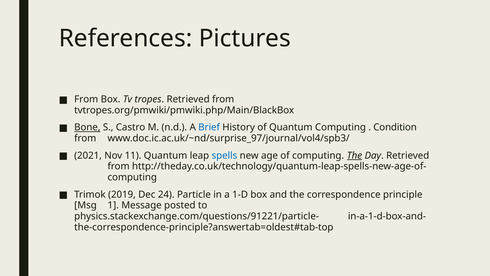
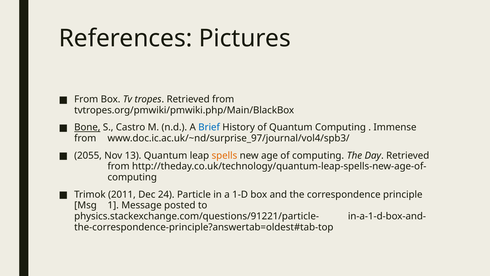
Condition: Condition -> Immense (395, 127)
2021: 2021 -> 2055 (88, 155)
11: 11 -> 13 (133, 155)
spells colour: blue -> orange (224, 155)
The underline: present -> none (354, 155)
2019: 2019 -> 2011 (122, 194)
